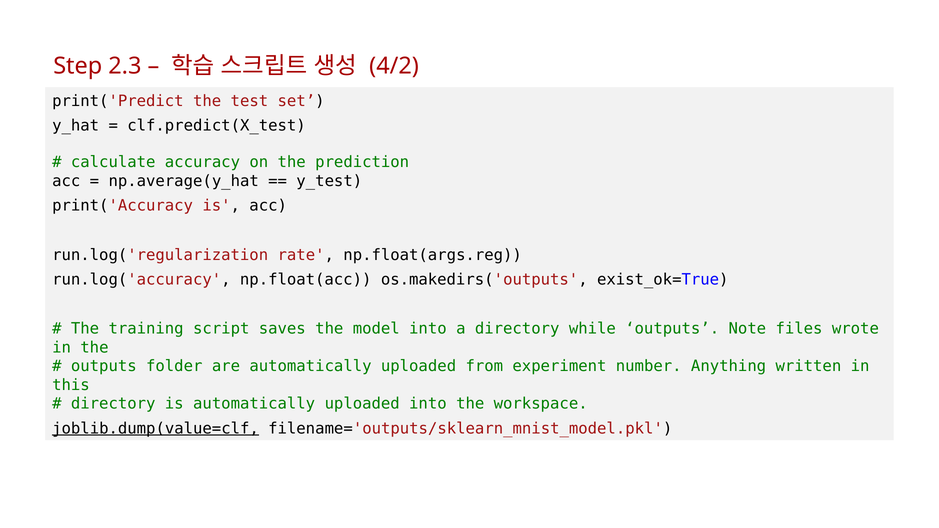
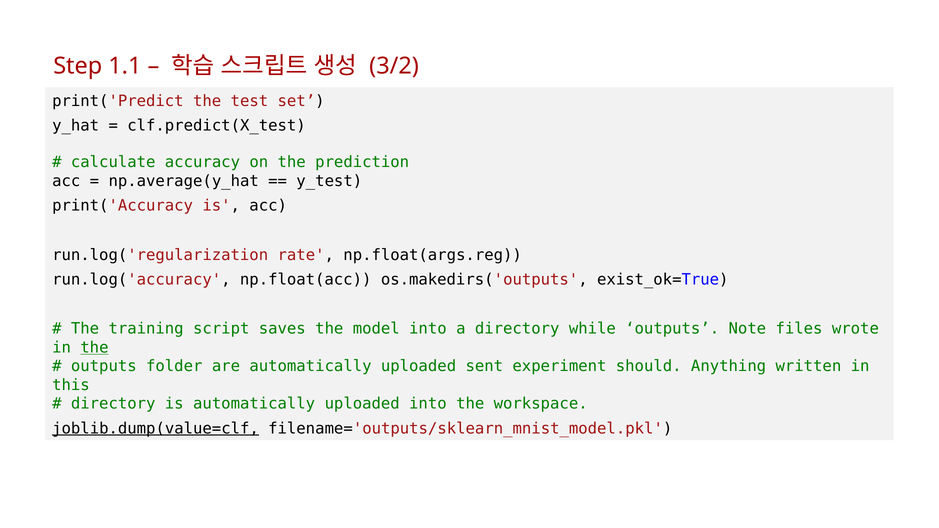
2.3: 2.3 -> 1.1 (125, 66)
4/2: 4/2 -> 3/2 (394, 66)
the underline: none -> present (94, 348)
from: from -> sent (484, 366)
number: number -> should (649, 366)
